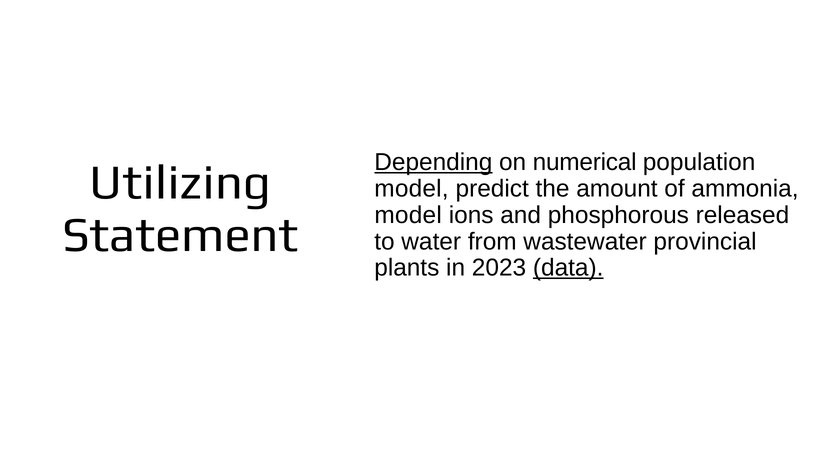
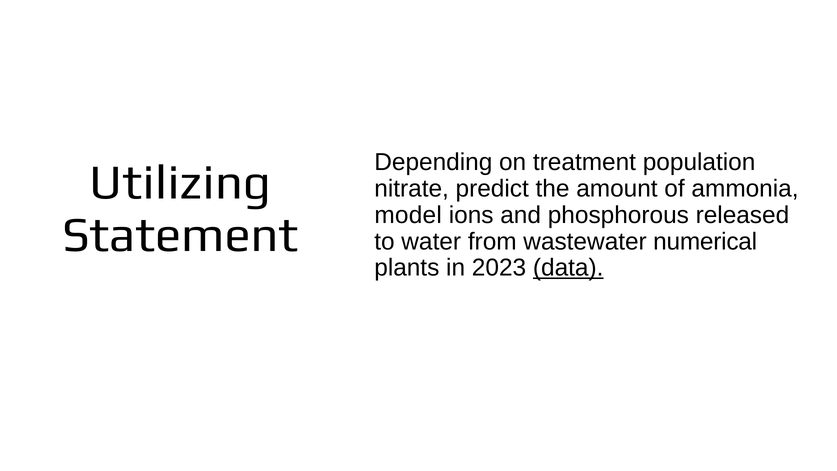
Depending underline: present -> none (433, 162)
numerical: numerical -> treatment (584, 162)
model: model -> nitrate (412, 189)
provincial: provincial -> numerical (705, 241)
